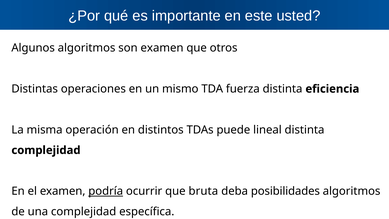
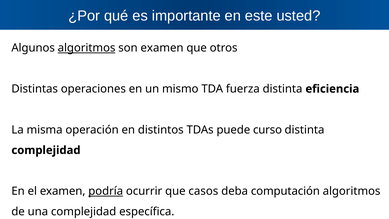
algoritmos underline: none -> present (87, 48)
lineal: lineal -> curso (267, 130)
bruta: bruta -> casos (203, 191)
posibilidades: posibilidades -> computación (285, 191)
